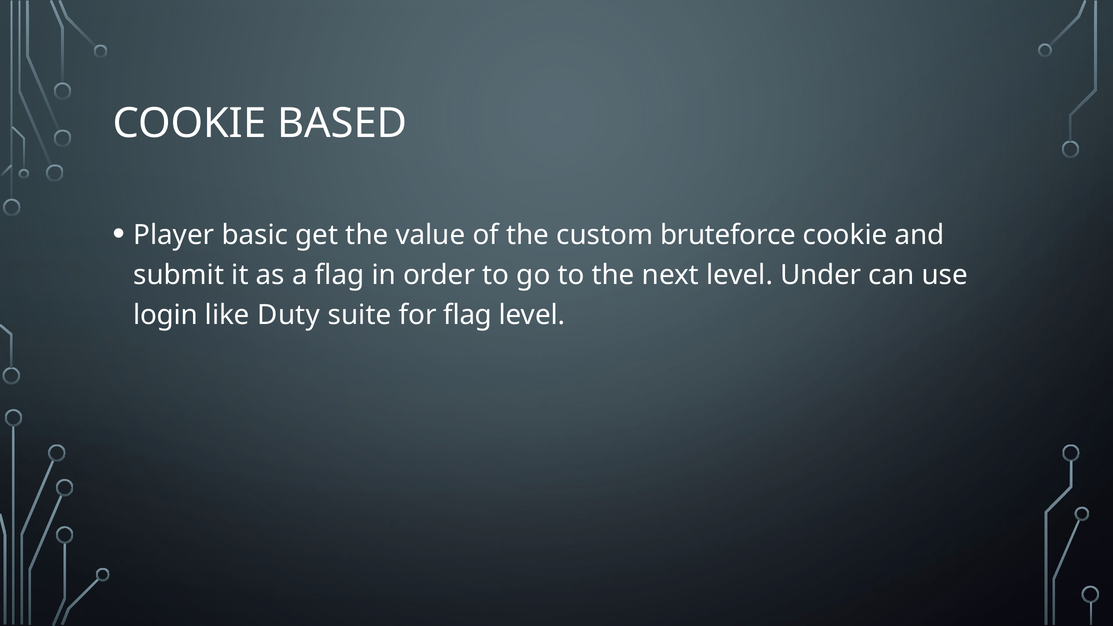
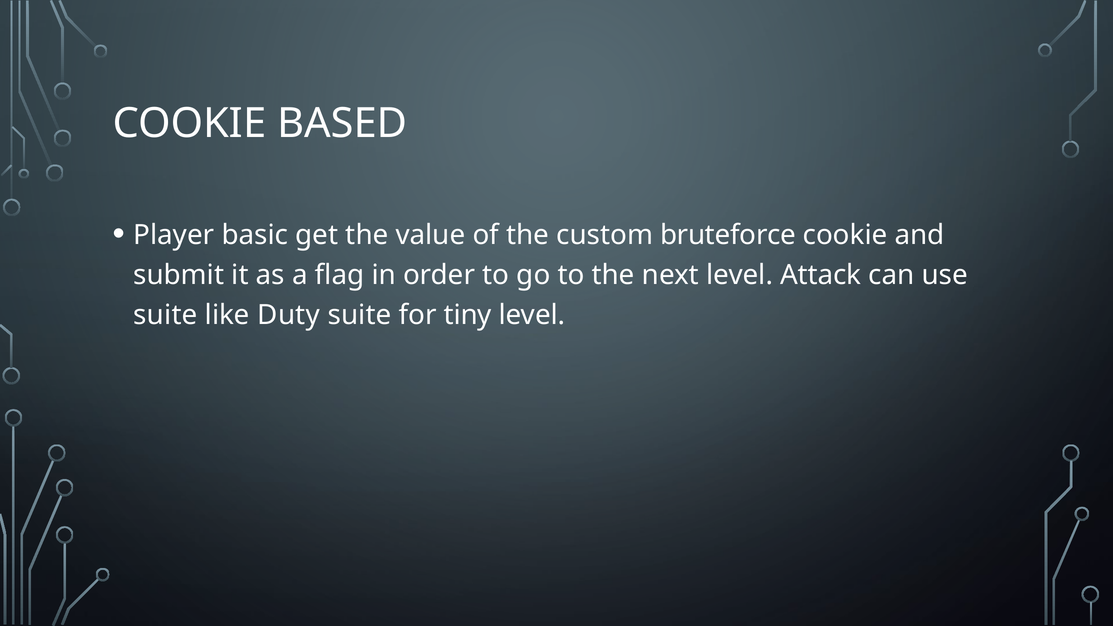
Under: Under -> Attack (821, 275)
login: login -> suite (165, 315)
for flag: flag -> tiny (468, 315)
